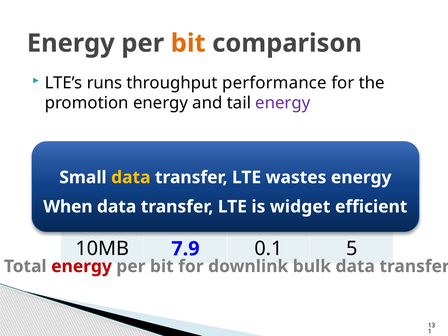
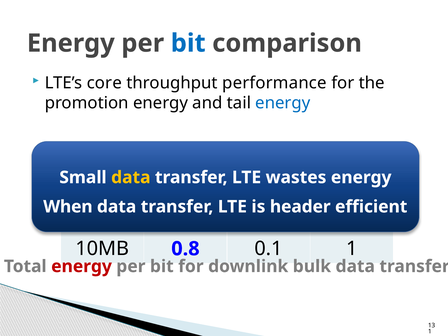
bit colour: orange -> blue (188, 43)
runs: runs -> core (104, 83)
energy colour: purple -> blue (283, 103)
widget: widget -> header (300, 207)
7.9: 7.9 -> 0.8 (185, 249)
0.1 5: 5 -> 1 (352, 249)
